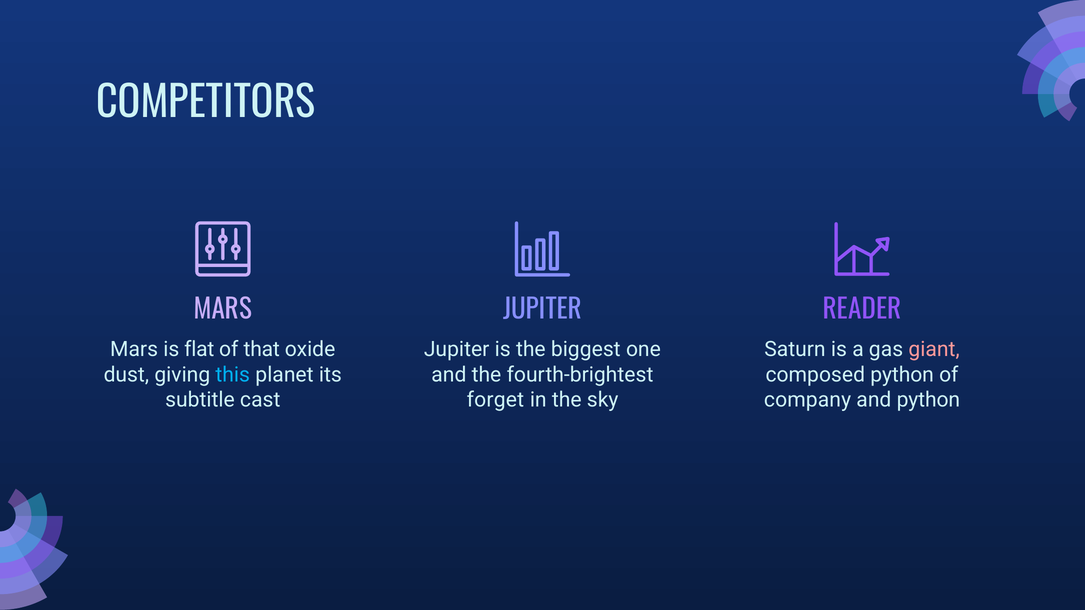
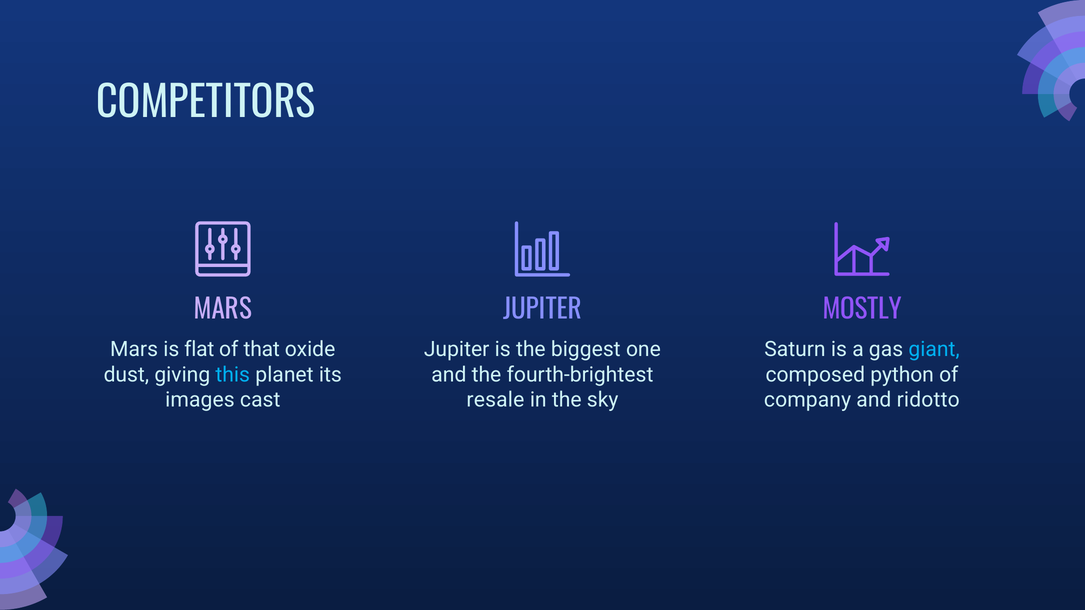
READER: READER -> MOSTLY (862, 310)
giant colour: pink -> light blue (934, 350)
subtitle: subtitle -> images (200, 400)
forget: forget -> resale (495, 400)
and python: python -> ridotto (928, 400)
